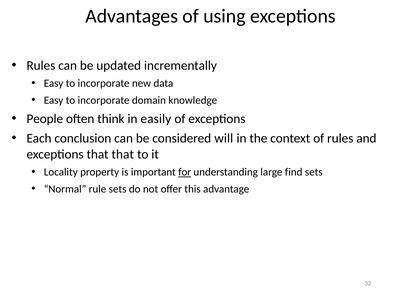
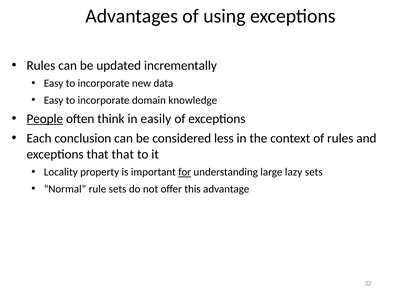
People underline: none -> present (45, 118)
will: will -> less (224, 138)
find: find -> lazy (294, 172)
